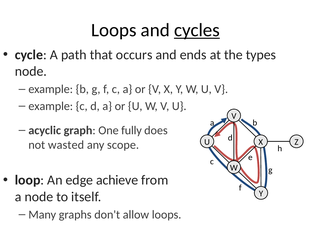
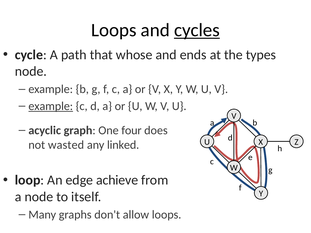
occurs: occurs -> whose (134, 55)
example underline: none -> present (51, 106)
fully: fully -> four (132, 130)
scope: scope -> linked (123, 145)
